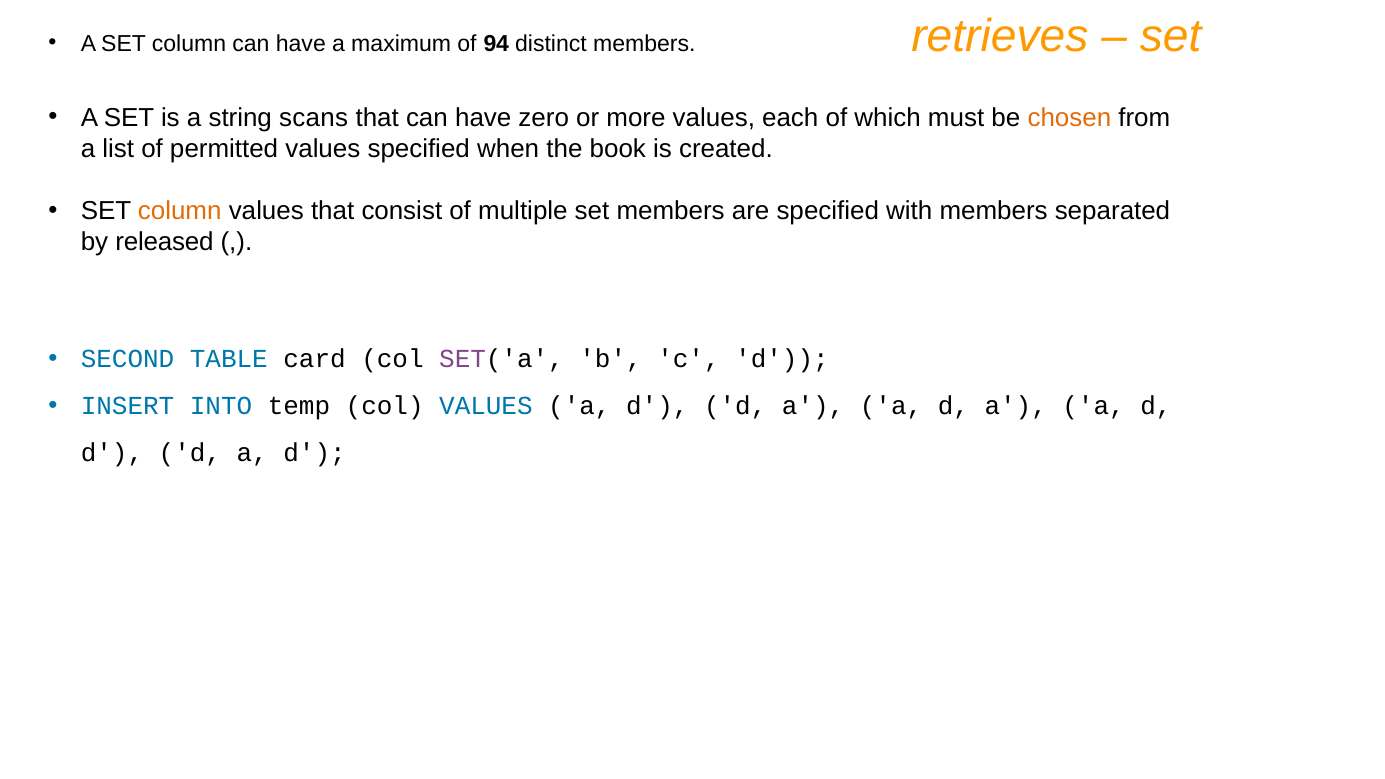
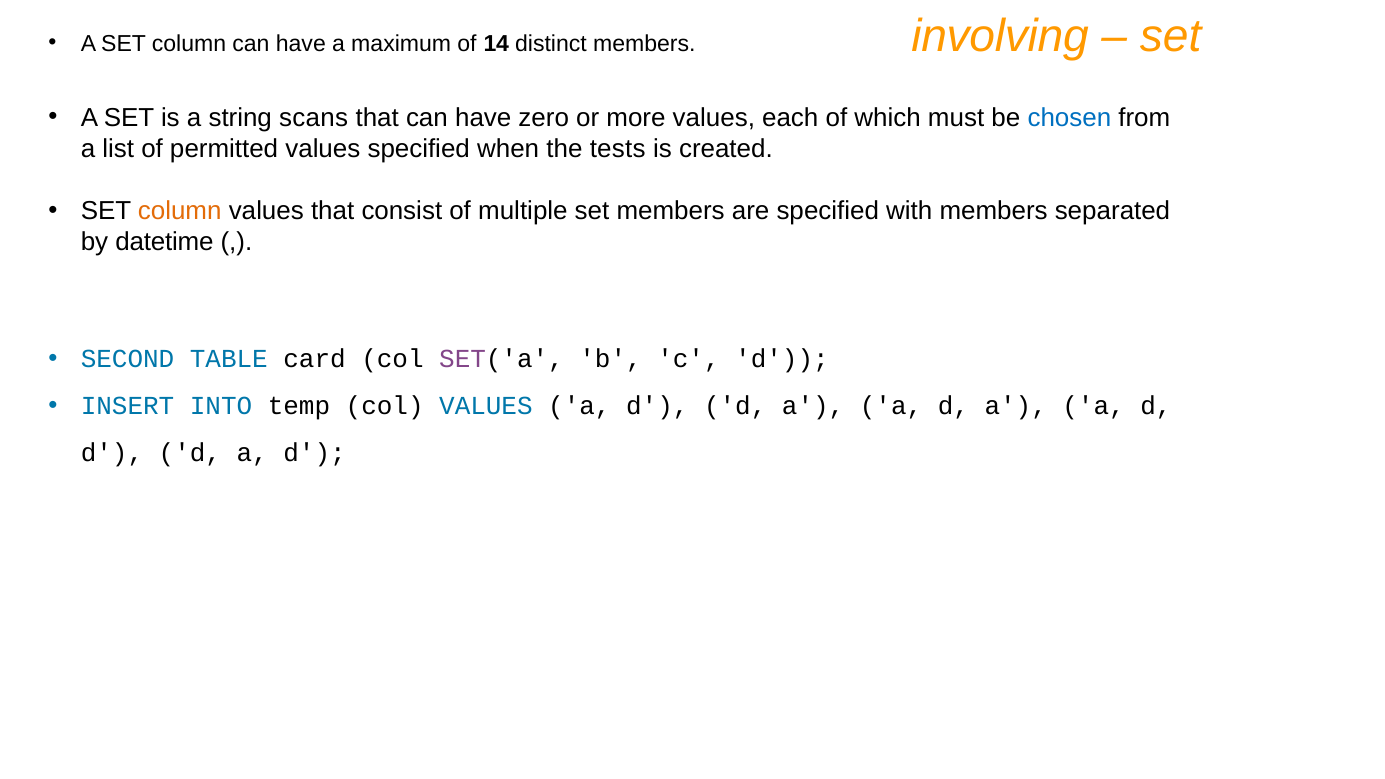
retrieves: retrieves -> involving (1000, 36)
94: 94 -> 14 (496, 44)
chosen colour: orange -> blue (1069, 118)
book: book -> tests (618, 149)
released: released -> datetime (164, 242)
